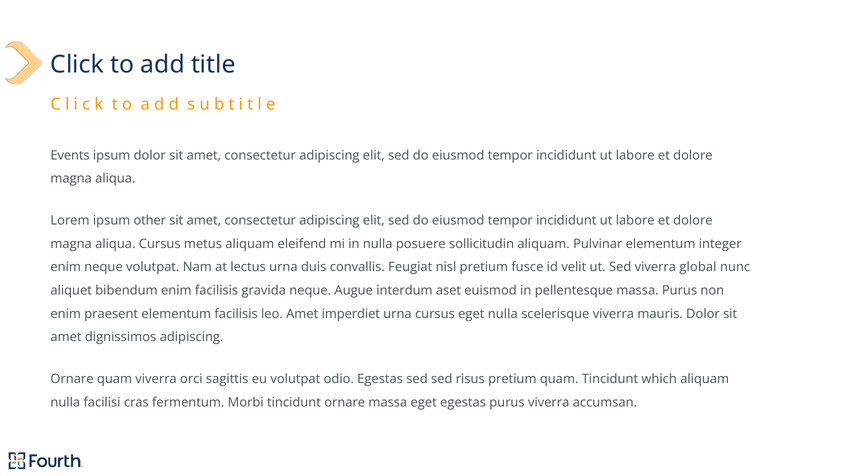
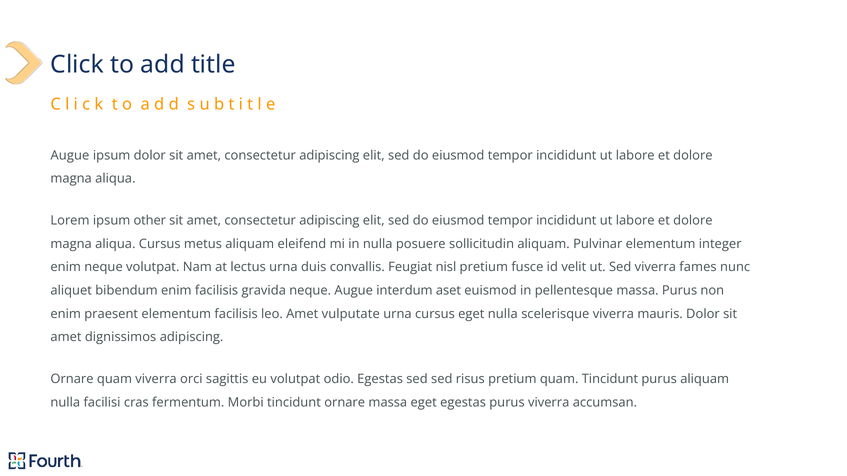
Events: Events -> Augue (70, 155)
global: global -> fames (698, 267)
imperdiet: imperdiet -> vulputate (351, 314)
Tincidunt which: which -> purus (659, 379)
